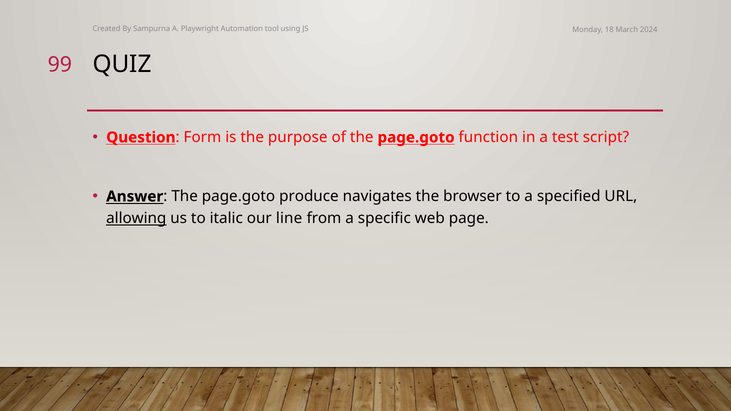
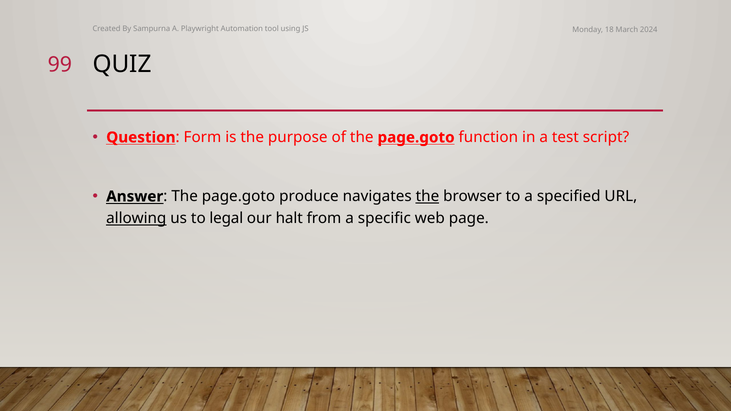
the underline: none -> present (427, 197)
italic: italic -> legal (226, 218)
line: line -> halt (289, 218)
